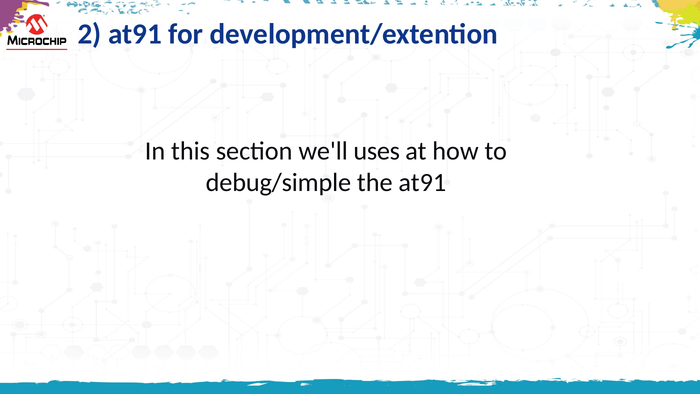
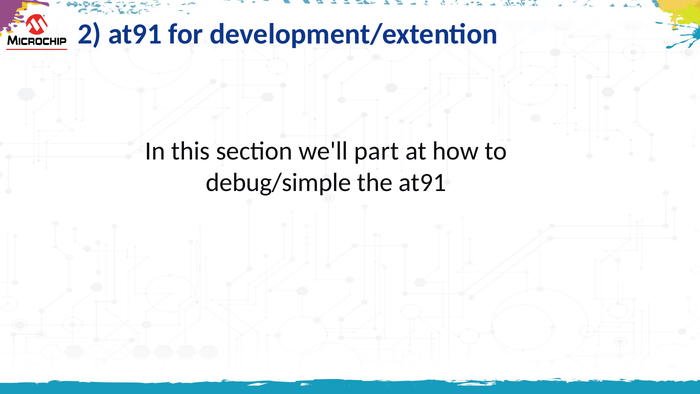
uses: uses -> part (376, 151)
